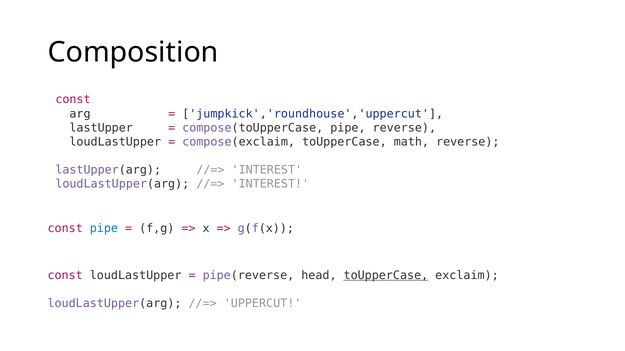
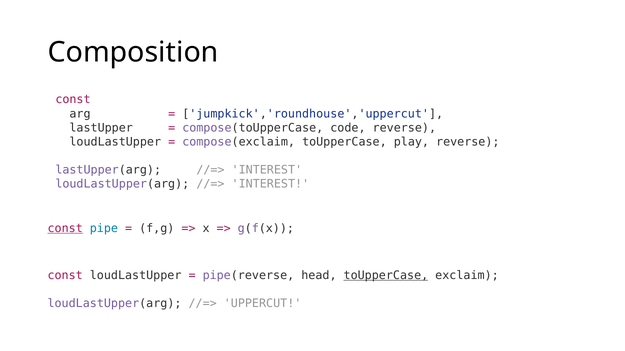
compose(toUpperCase pipe: pipe -> code (348, 128)
math: math -> play (411, 142)
const underline: none -> present (65, 229)
